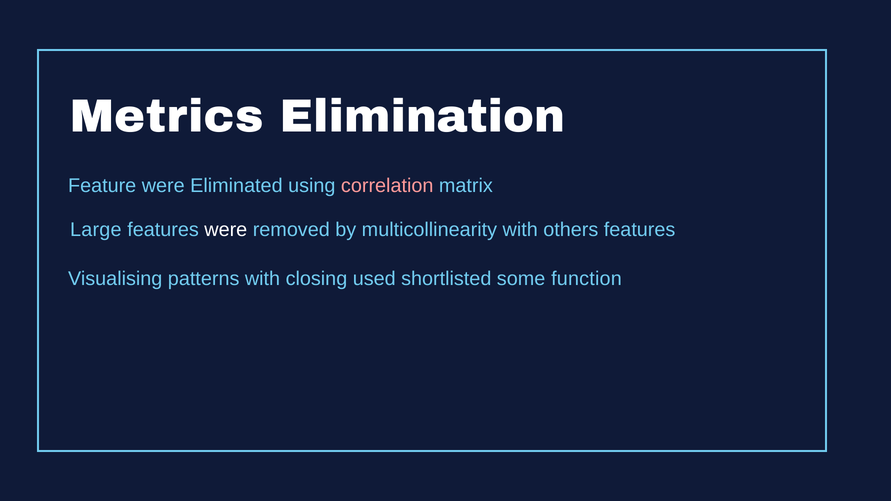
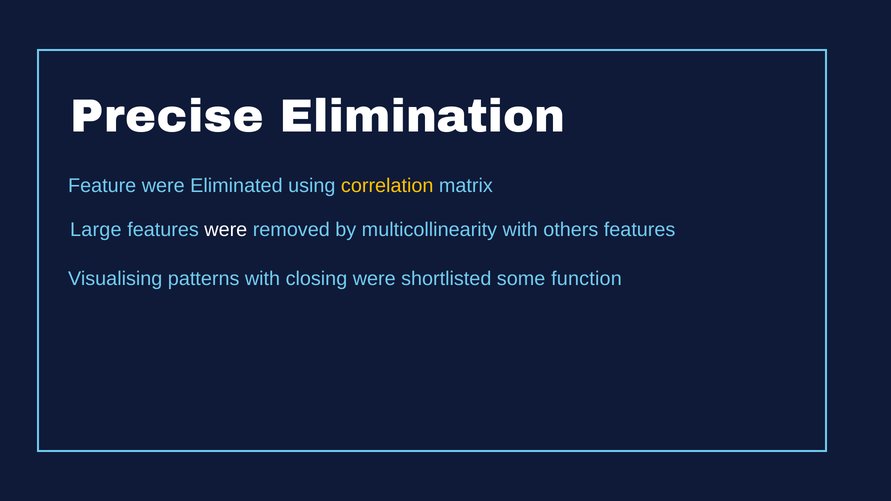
Metrics: Metrics -> Precise (167, 117)
correlation colour: pink -> yellow (387, 186)
closing used: used -> were (374, 279)
